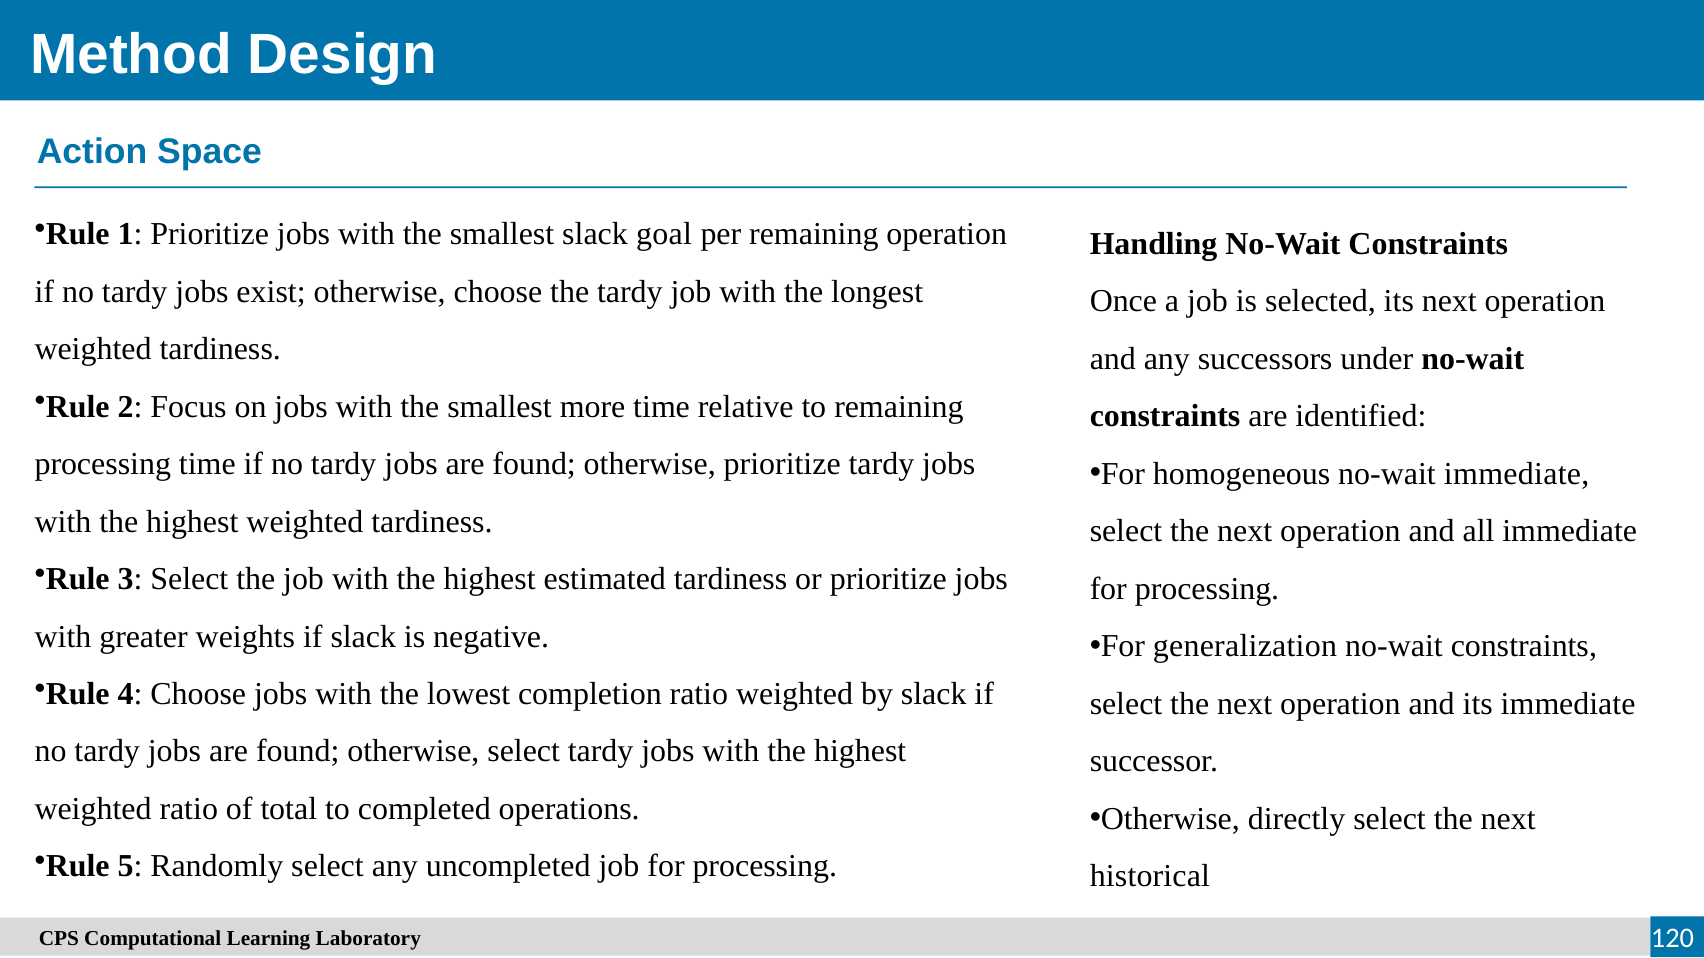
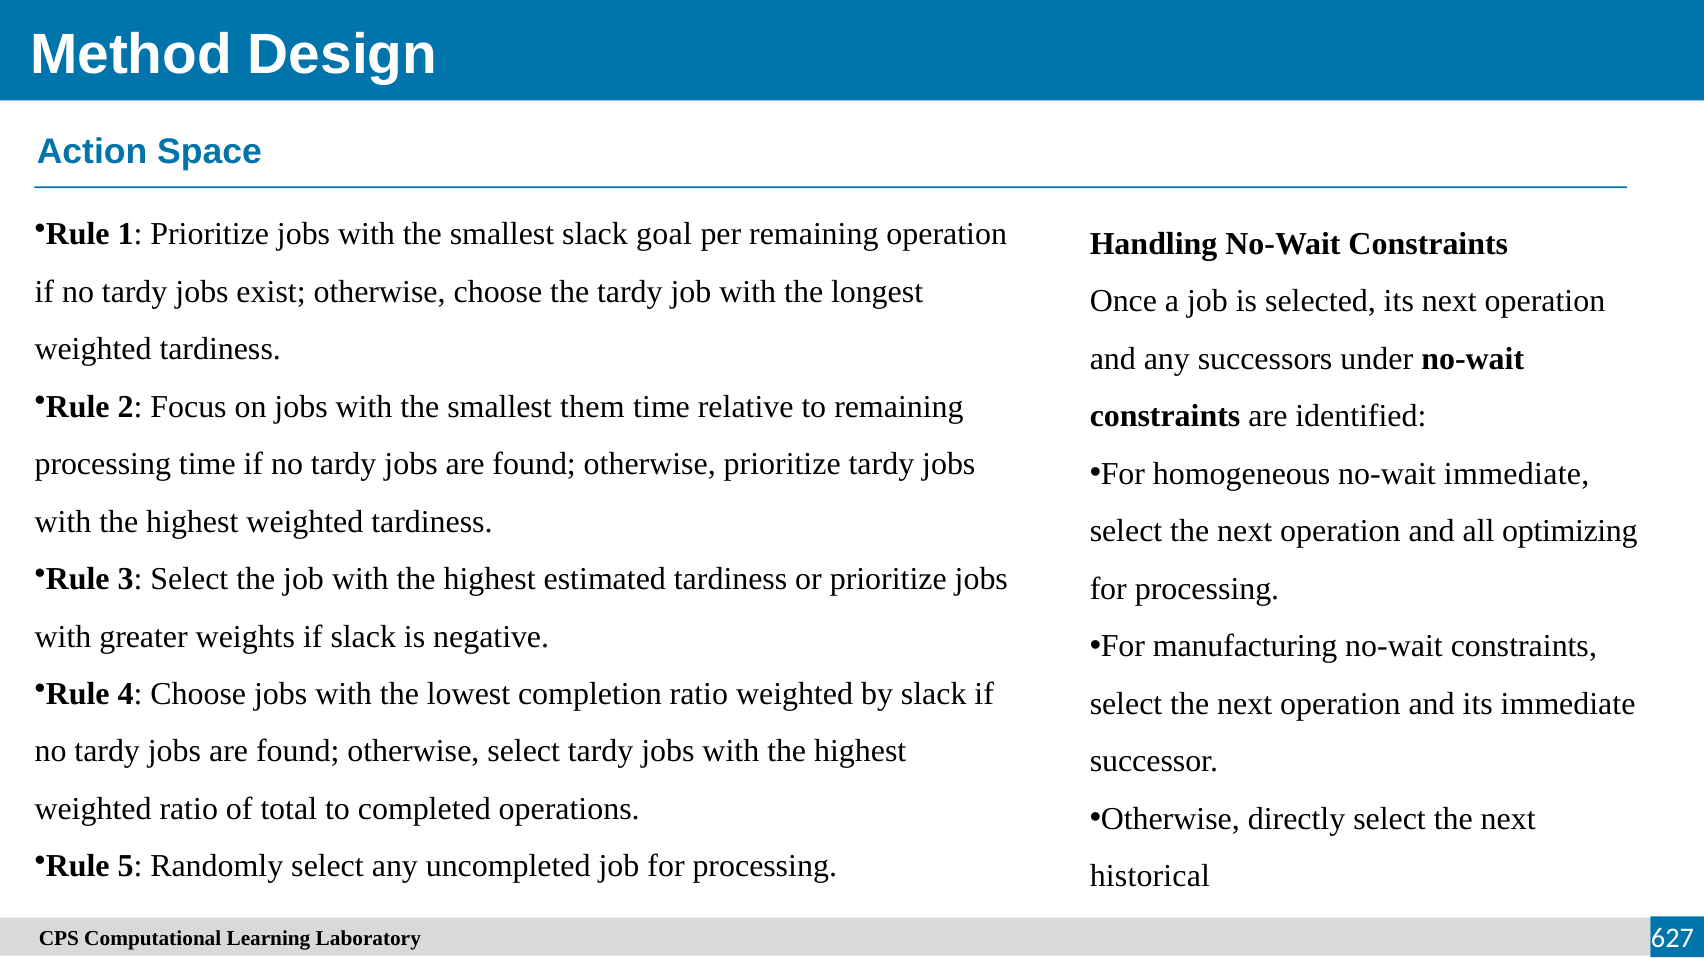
more: more -> them (592, 407)
all immediate: immediate -> optimizing (1570, 531)
generalization: generalization -> manufacturing (1245, 647)
120: 120 -> 627 (1672, 939)
